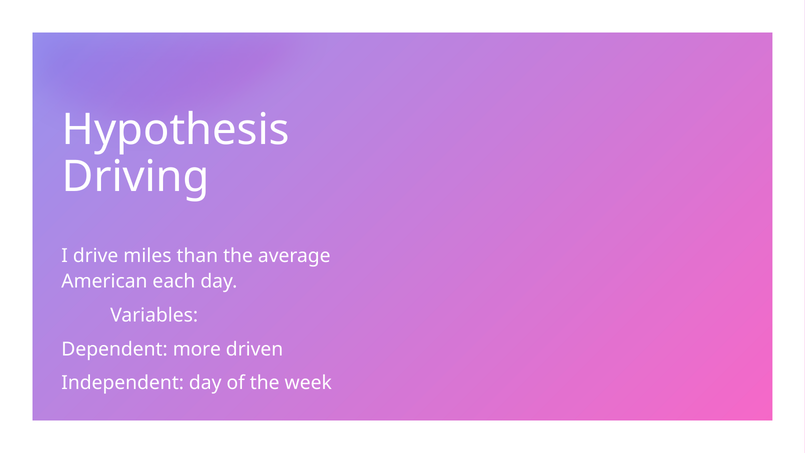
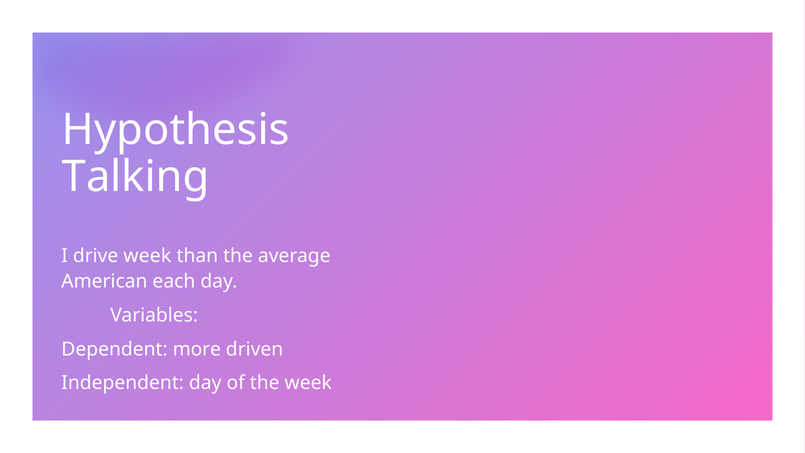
Driving: Driving -> Talking (136, 177)
drive miles: miles -> week (147, 256)
